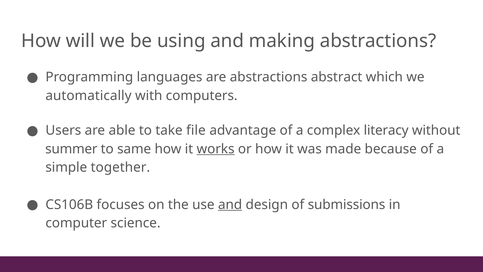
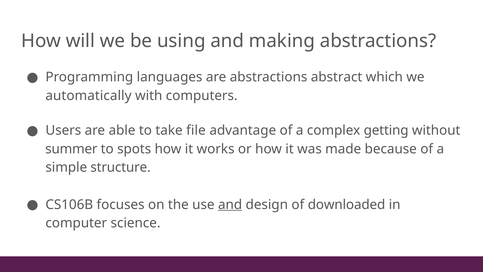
literacy: literacy -> getting (386, 130)
same: same -> spots (134, 149)
works underline: present -> none (216, 149)
together: together -> structure (121, 167)
submissions: submissions -> downloaded (347, 204)
